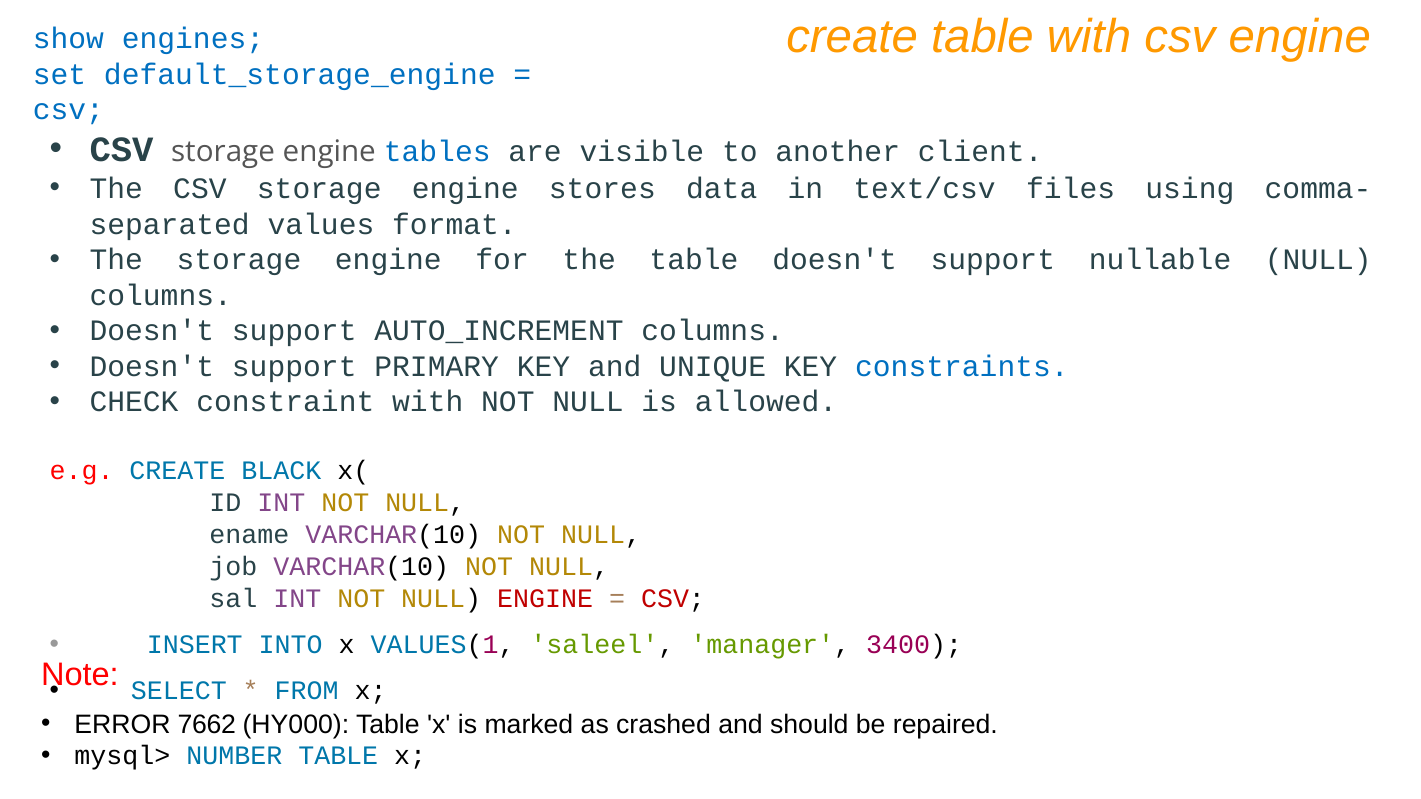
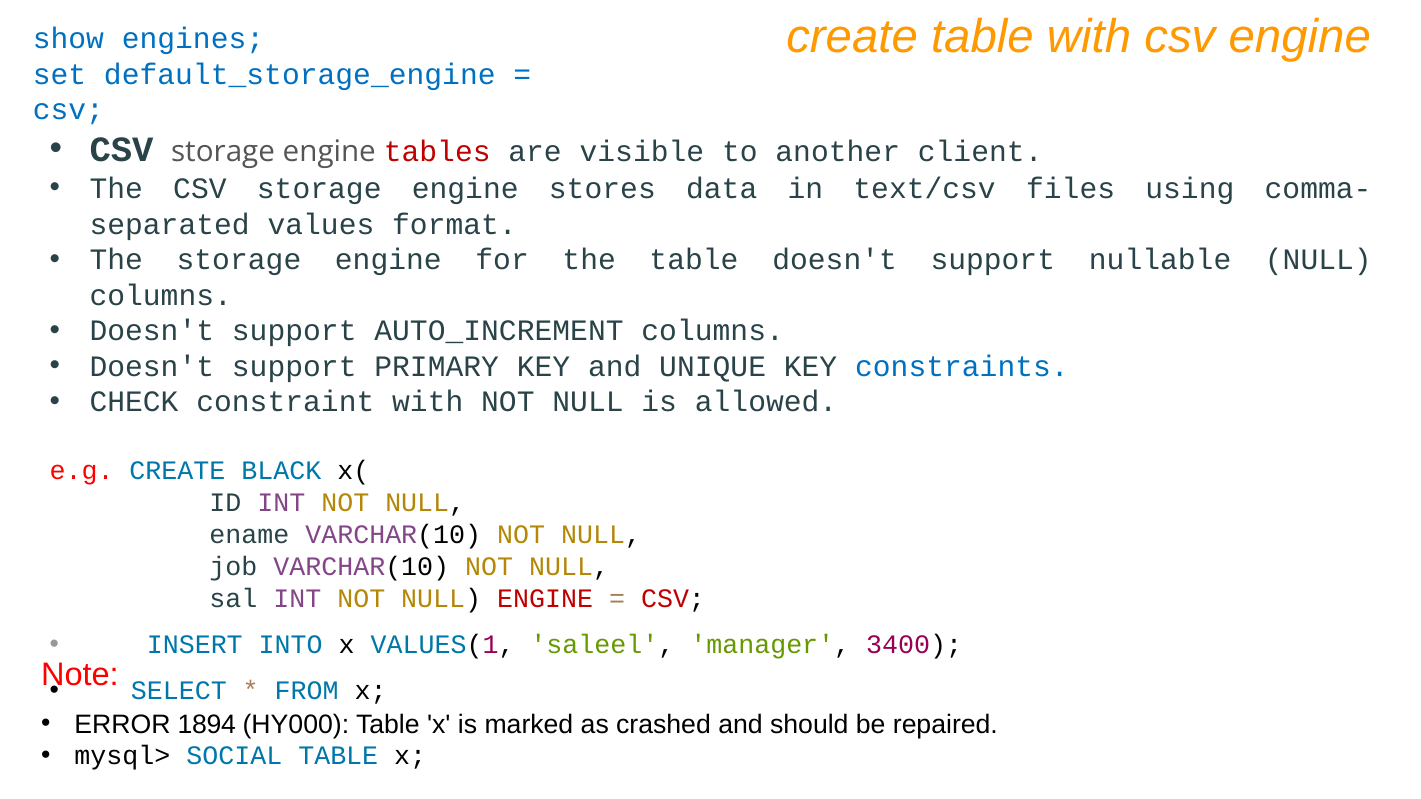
tables colour: blue -> red (437, 152)
7662: 7662 -> 1894 (207, 725)
NUMBER: NUMBER -> SOCIAL (234, 756)
